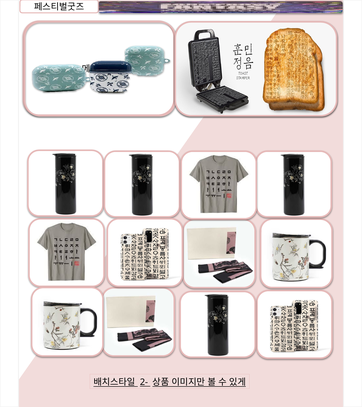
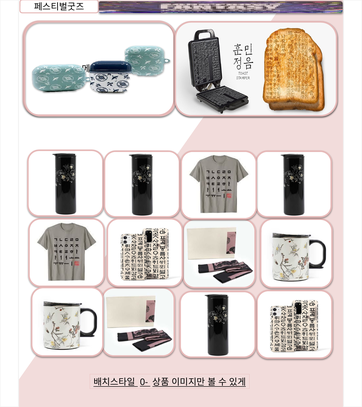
2-: 2- -> 0- (144, 383)
